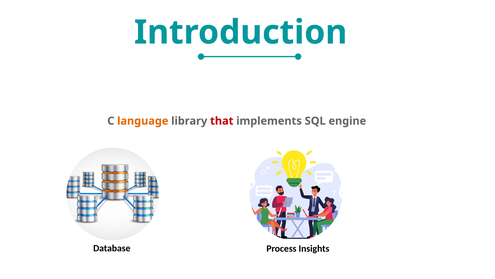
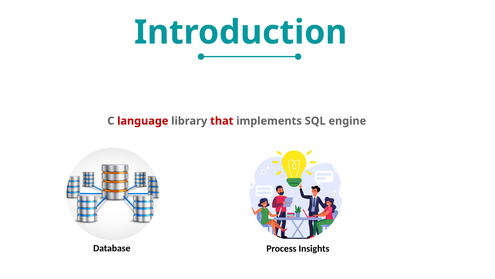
language colour: orange -> red (143, 121)
